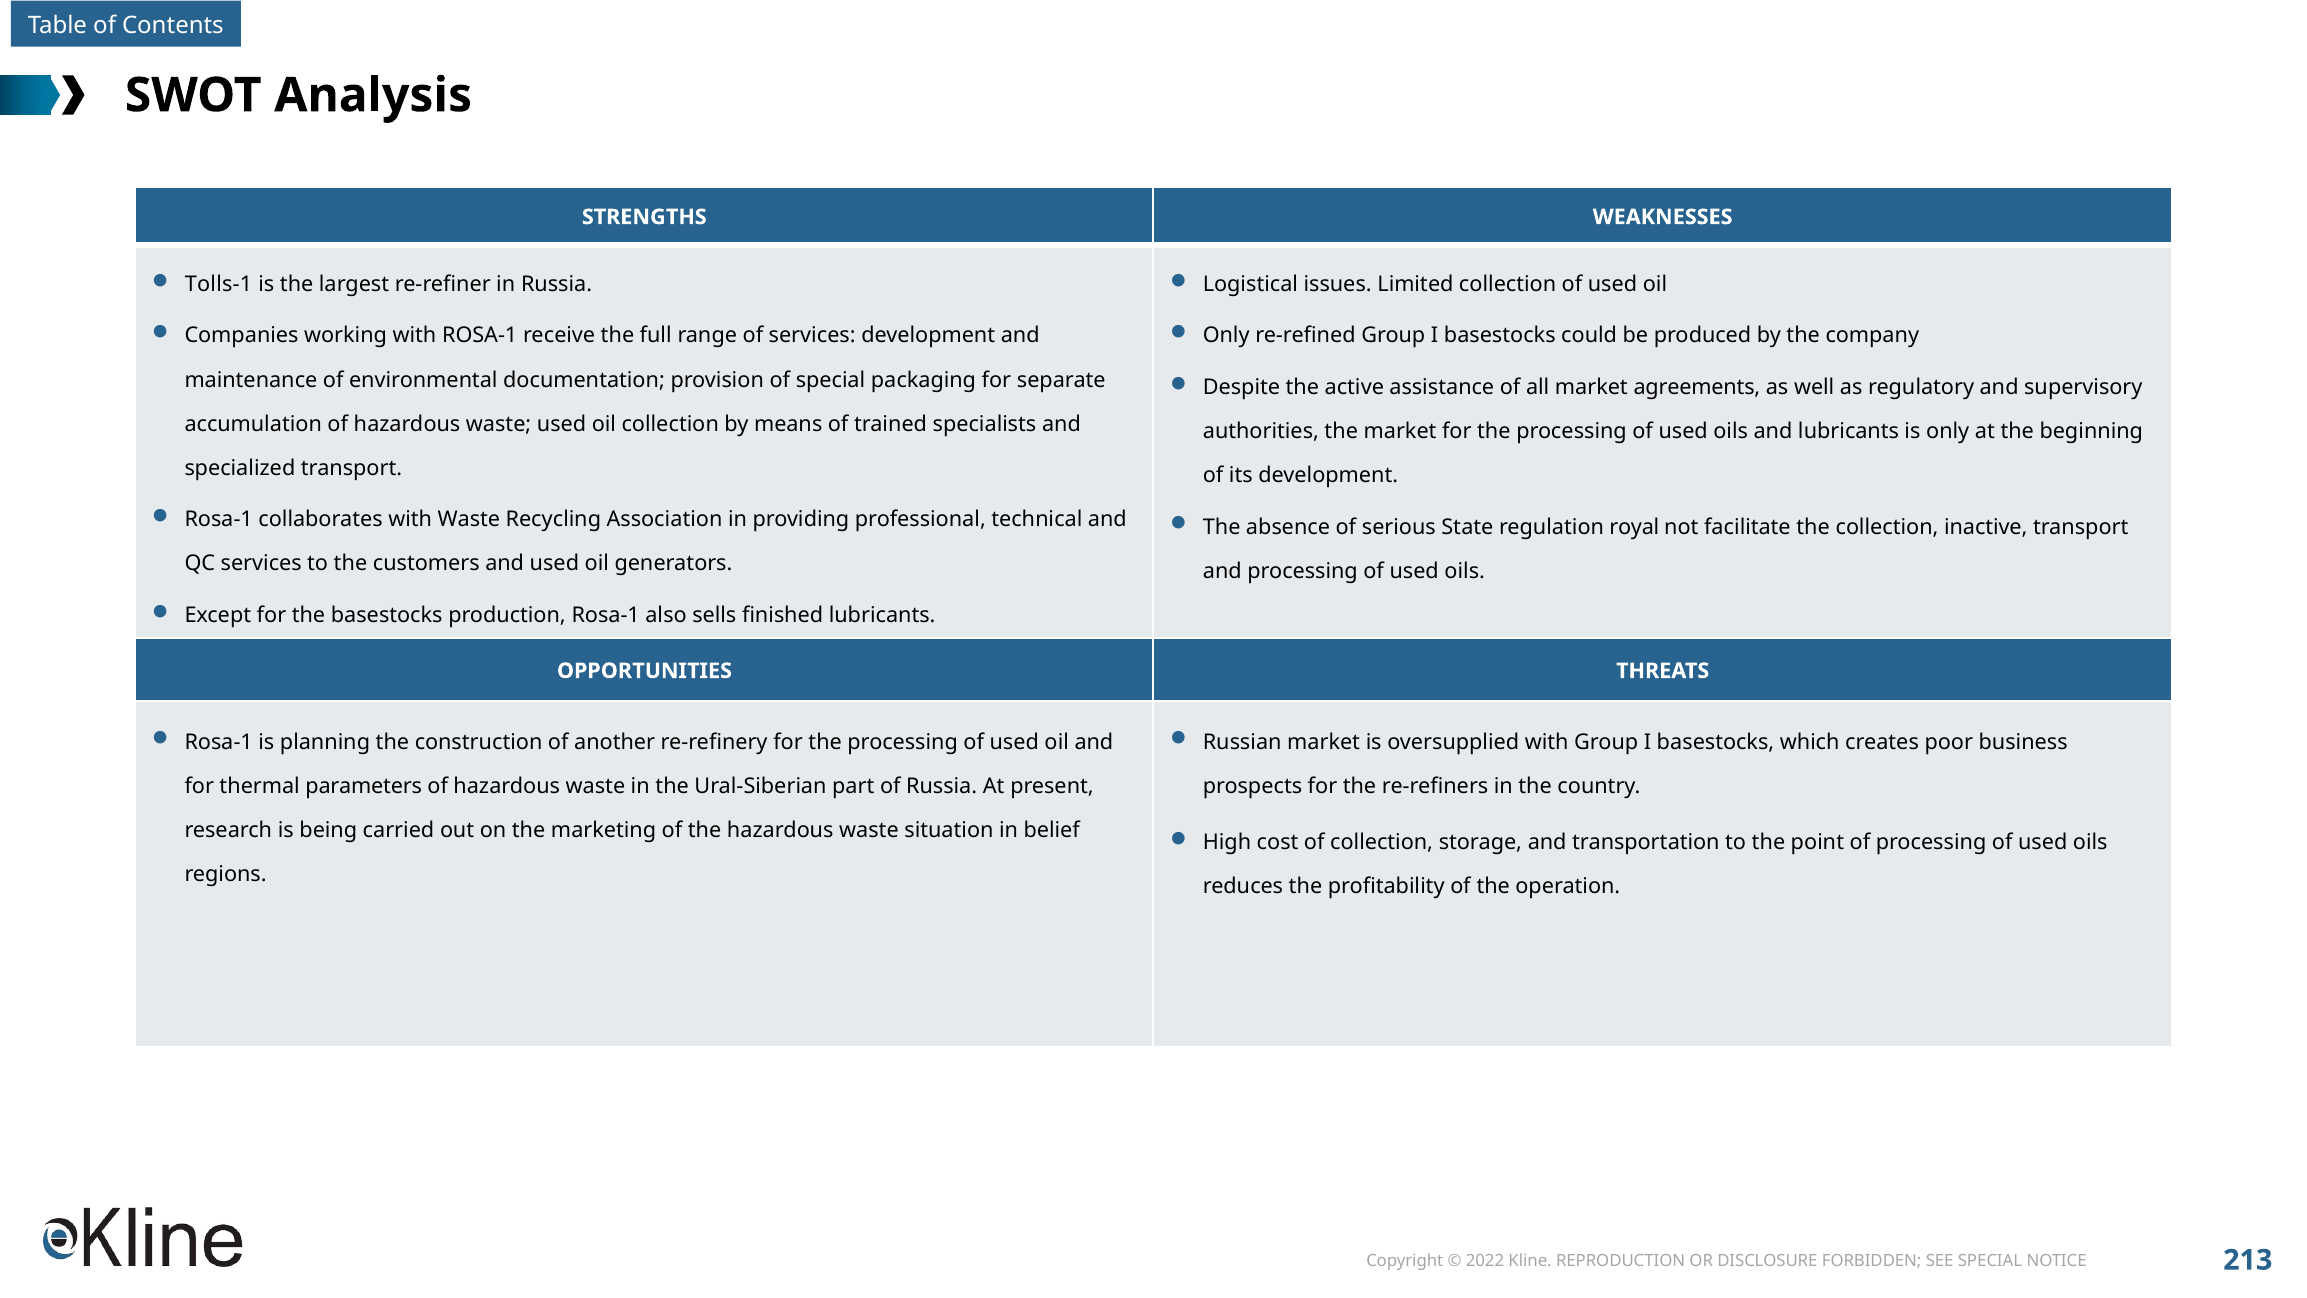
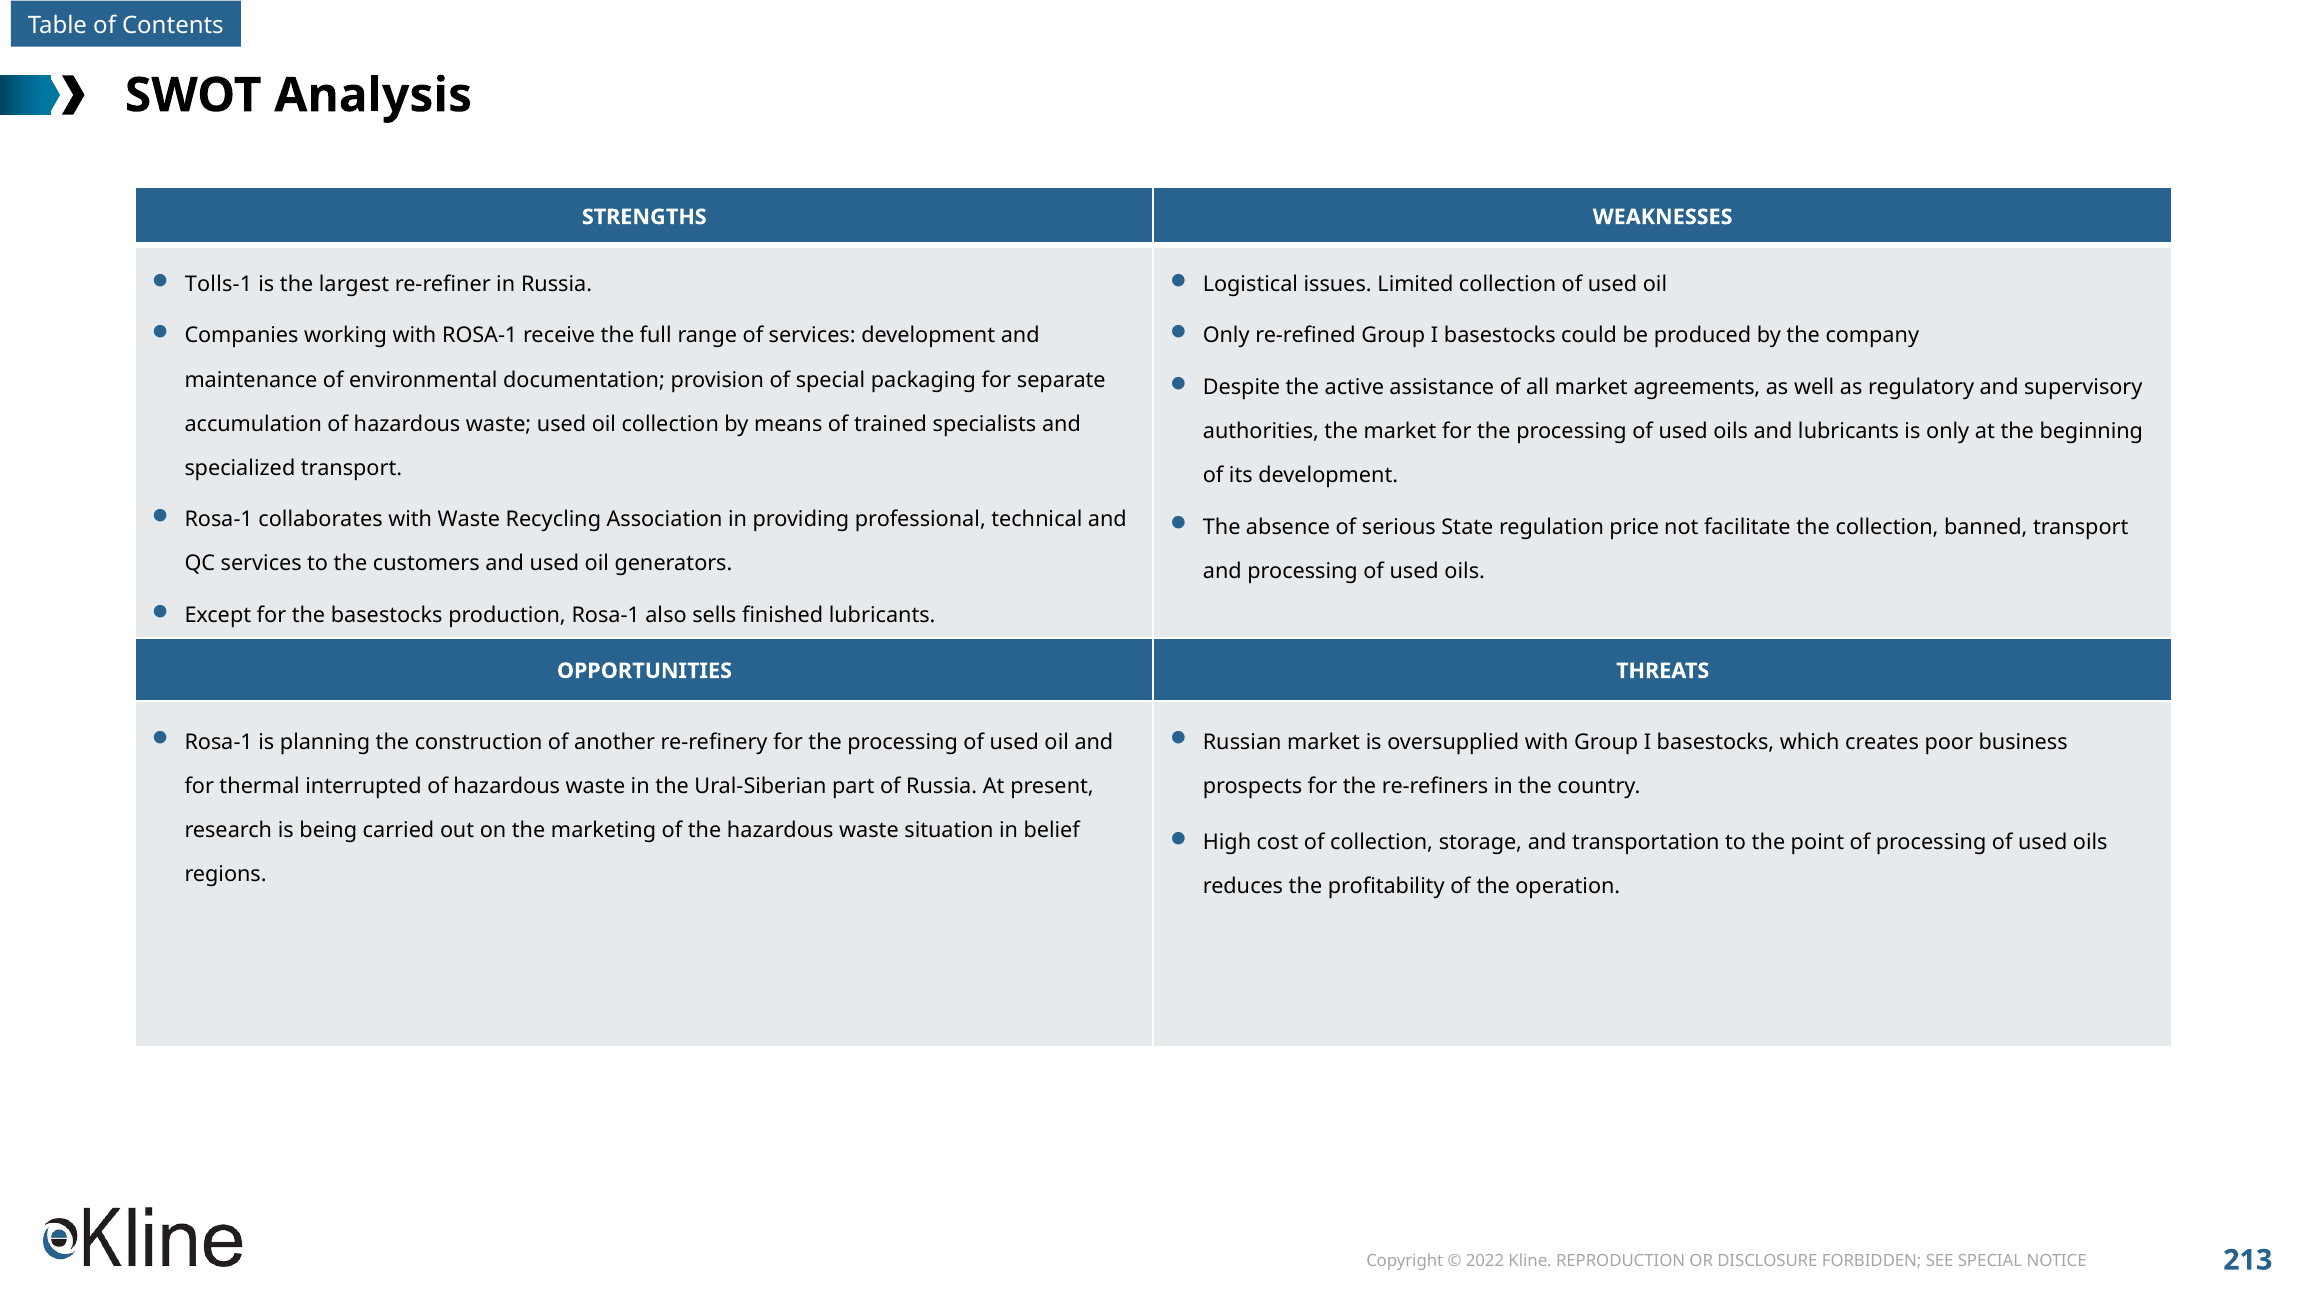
royal: royal -> price (1634, 527)
inactive: inactive -> banned (1986, 527)
parameters: parameters -> interrupted (364, 786)
